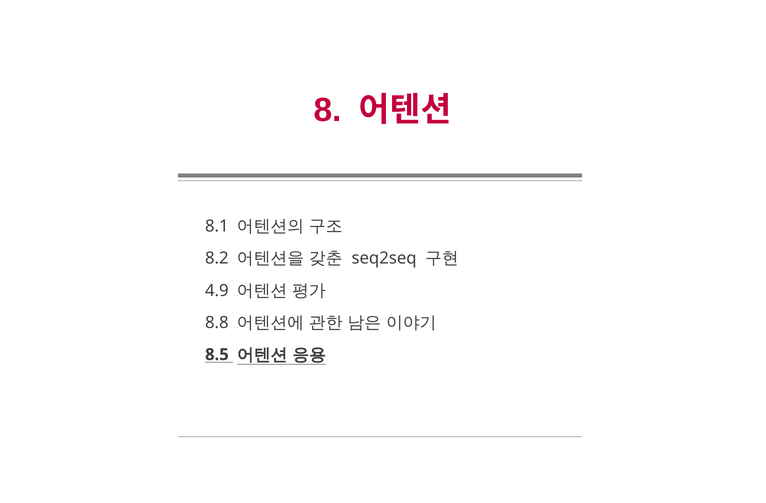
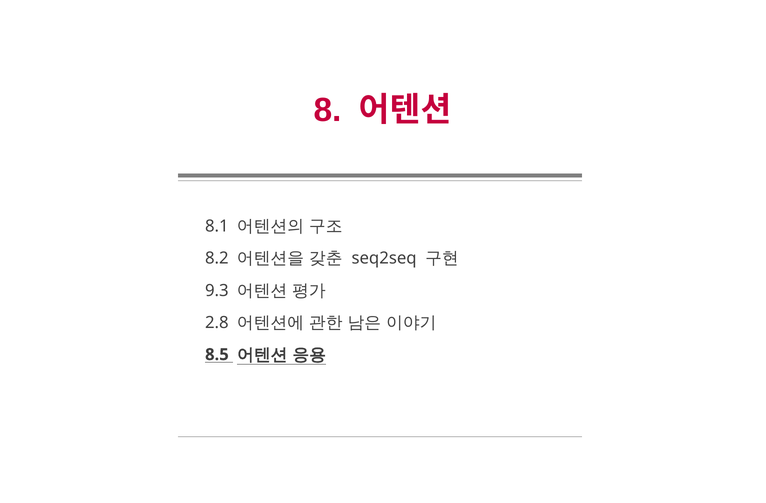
4.9: 4.9 -> 9.3 (217, 291)
8.8: 8.8 -> 2.8 (217, 323)
